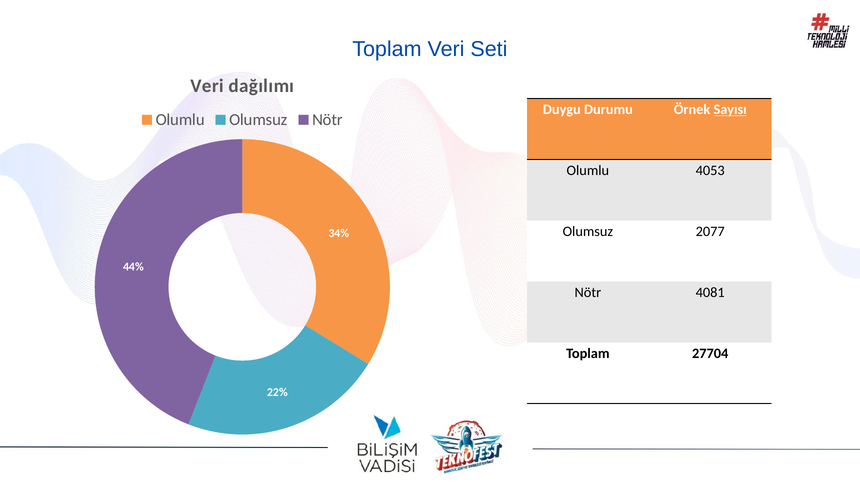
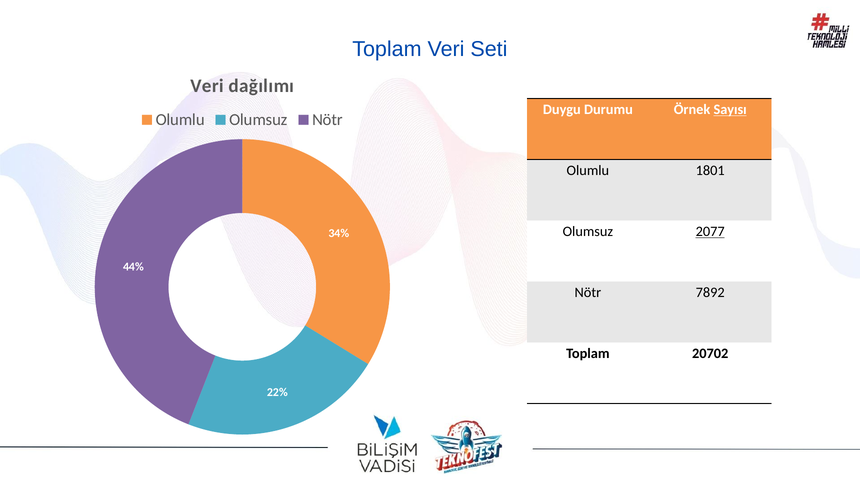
4053: 4053 -> 1801 (710, 171)
2077 underline: none -> present (710, 231)
4081: 4081 -> 7892 (710, 292)
27704: 27704 -> 20702 (710, 353)
